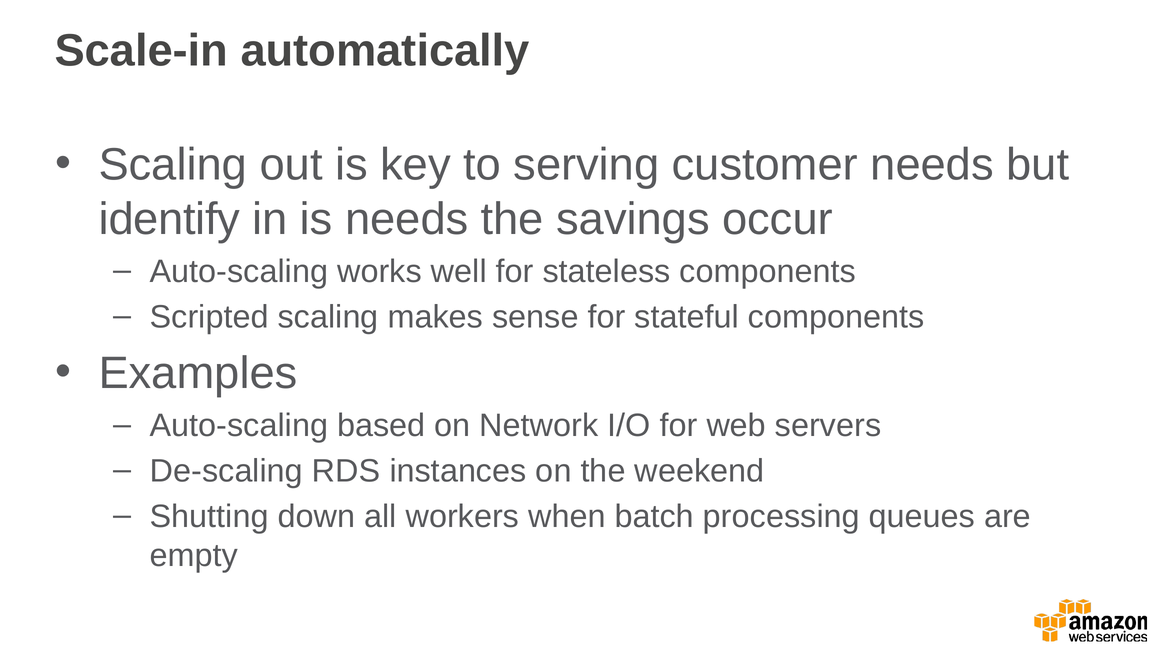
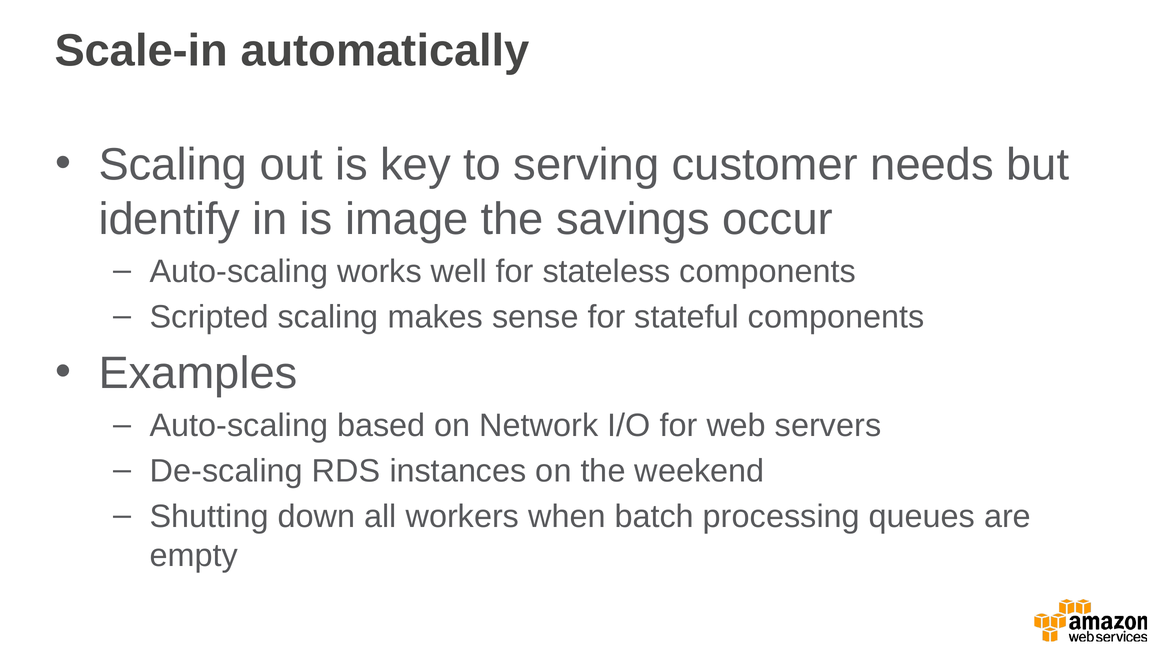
is needs: needs -> image (407, 219)
